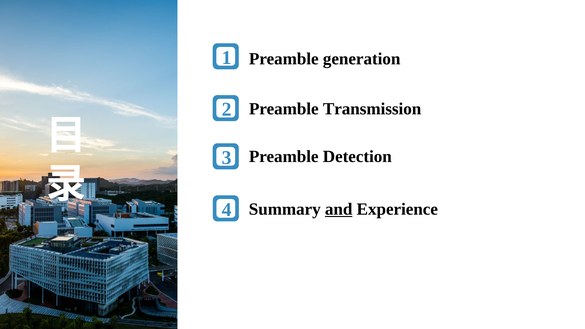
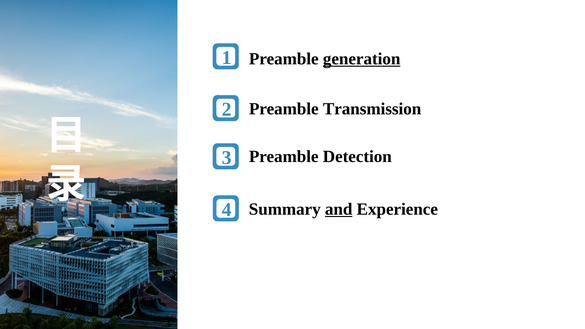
generation underline: none -> present (362, 59)
